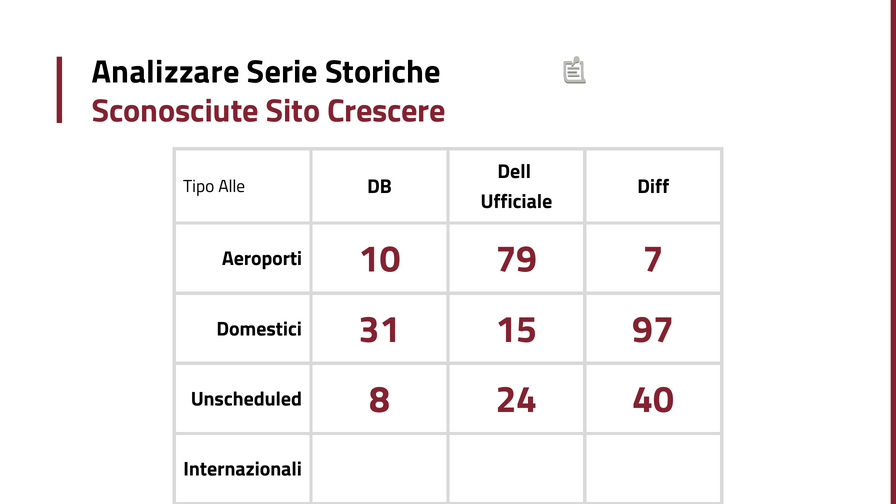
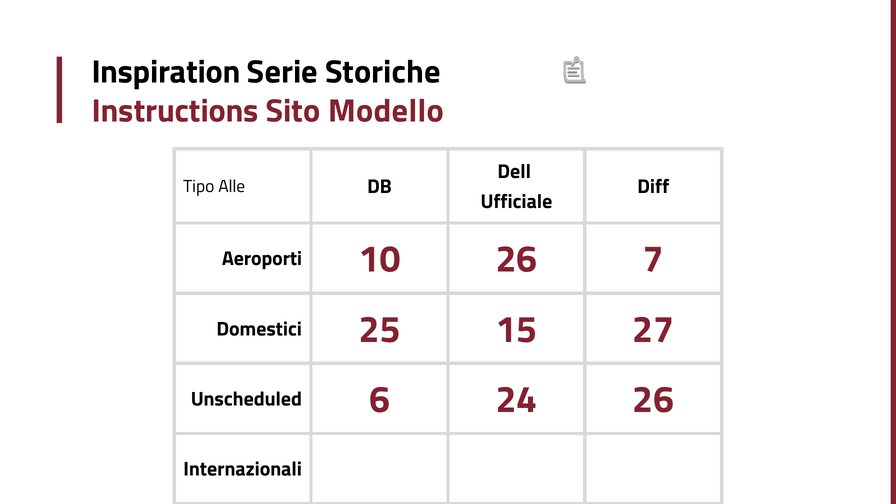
Analizzare: Analizzare -> Inspiration (166, 72)
Sconosciute: Sconosciute -> Instructions (175, 111)
Crescere: Crescere -> Modello (386, 111)
10 79: 79 -> 26 (516, 260)
31: 31 -> 25 (380, 330)
97: 97 -> 27 (653, 330)
8: 8 -> 6 (380, 400)
24 40: 40 -> 26 (653, 400)
